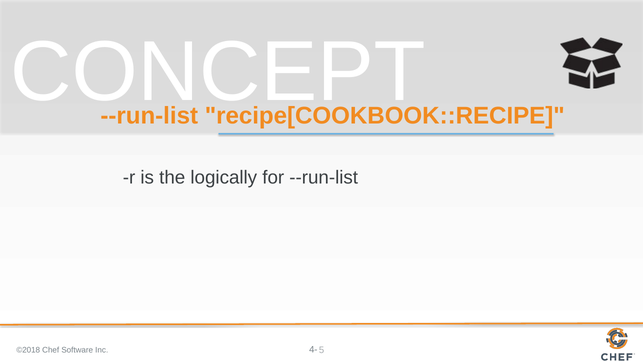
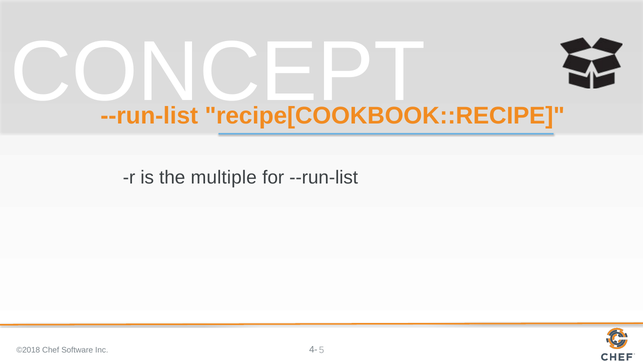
logically: logically -> multiple (224, 177)
